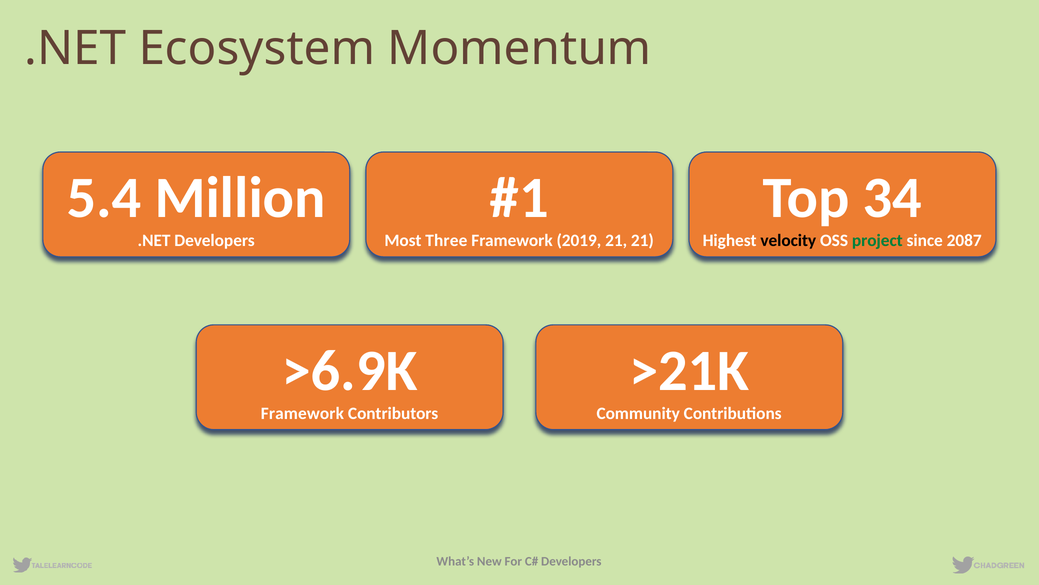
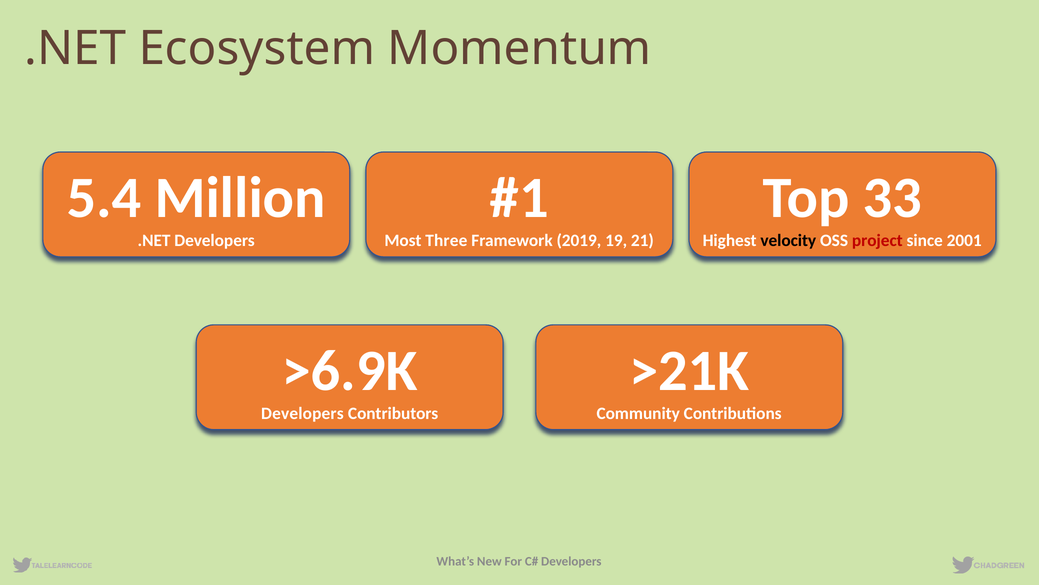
34: 34 -> 33 (892, 198)
2019 21: 21 -> 19 (616, 240)
project colour: green -> red (877, 240)
2087: 2087 -> 2001 (964, 240)
Framework: Framework -> Developers (302, 413)
